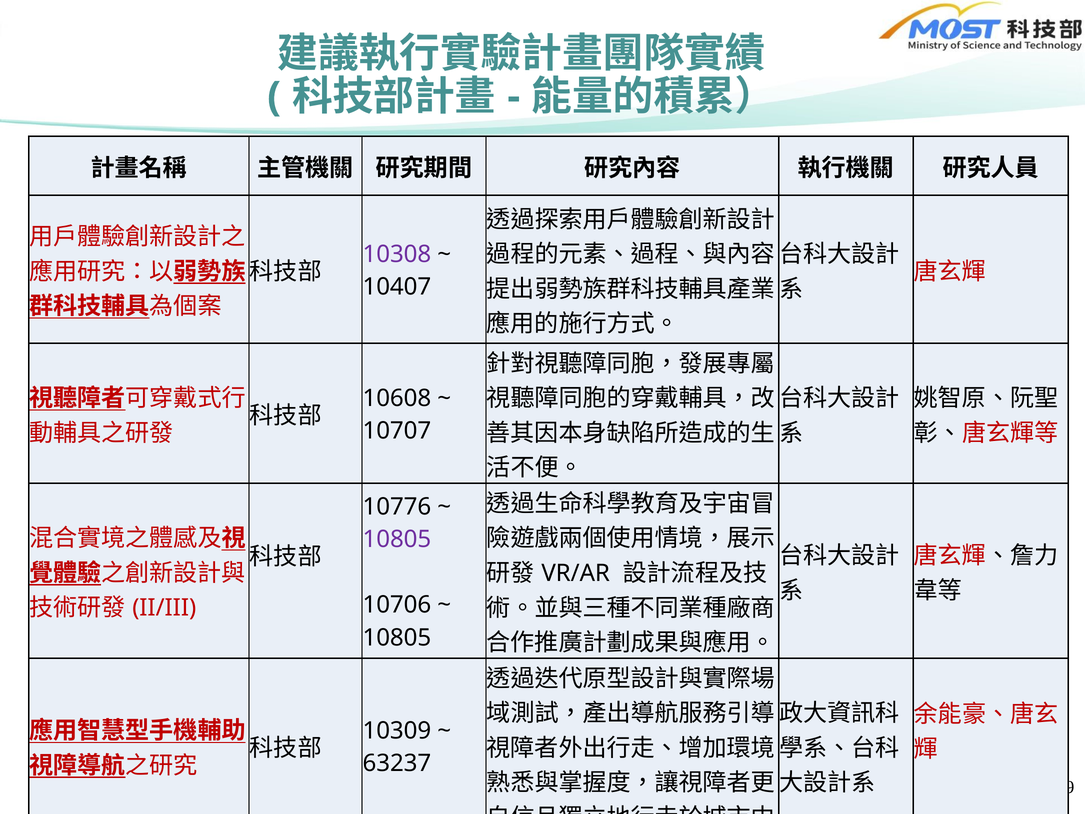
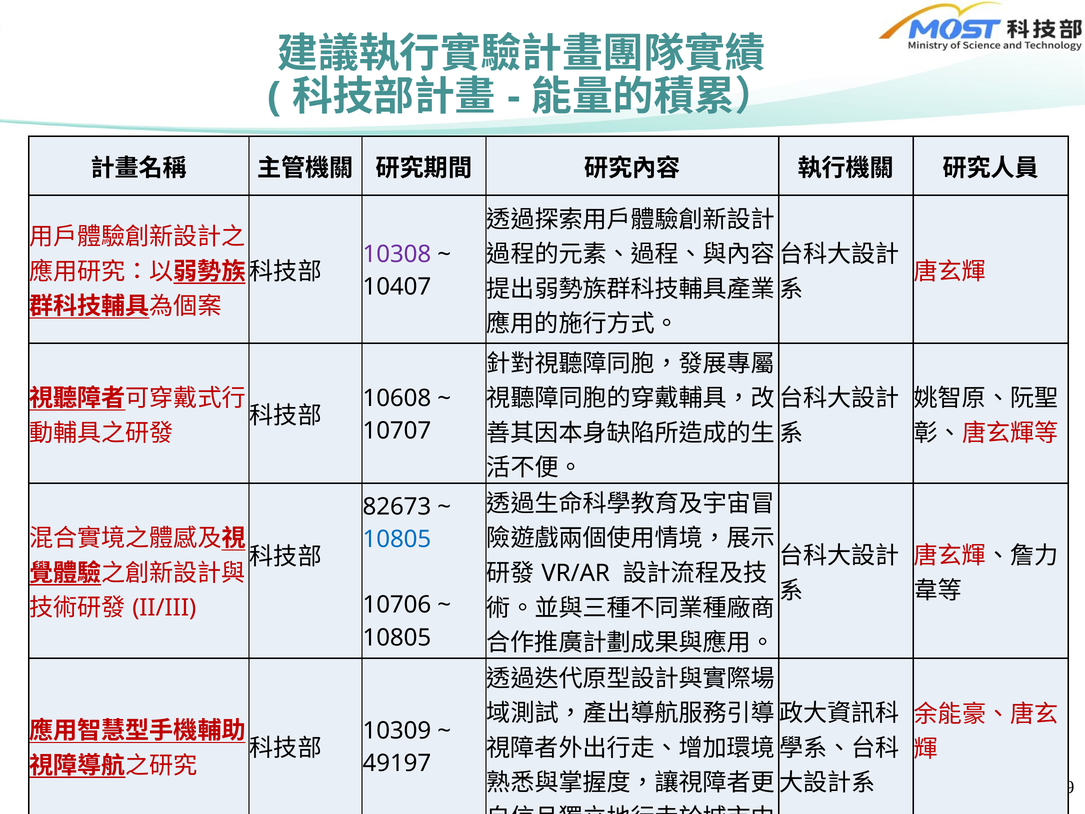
10776: 10776 -> 82673 (397, 506)
10805 colour: purple -> blue (397, 539)
63237: 63237 -> 49197 (397, 763)
